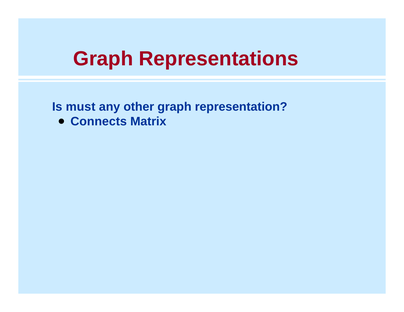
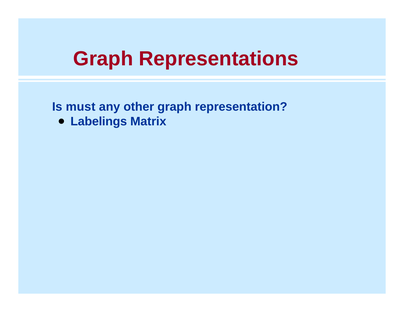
Connects: Connects -> Labelings (99, 122)
